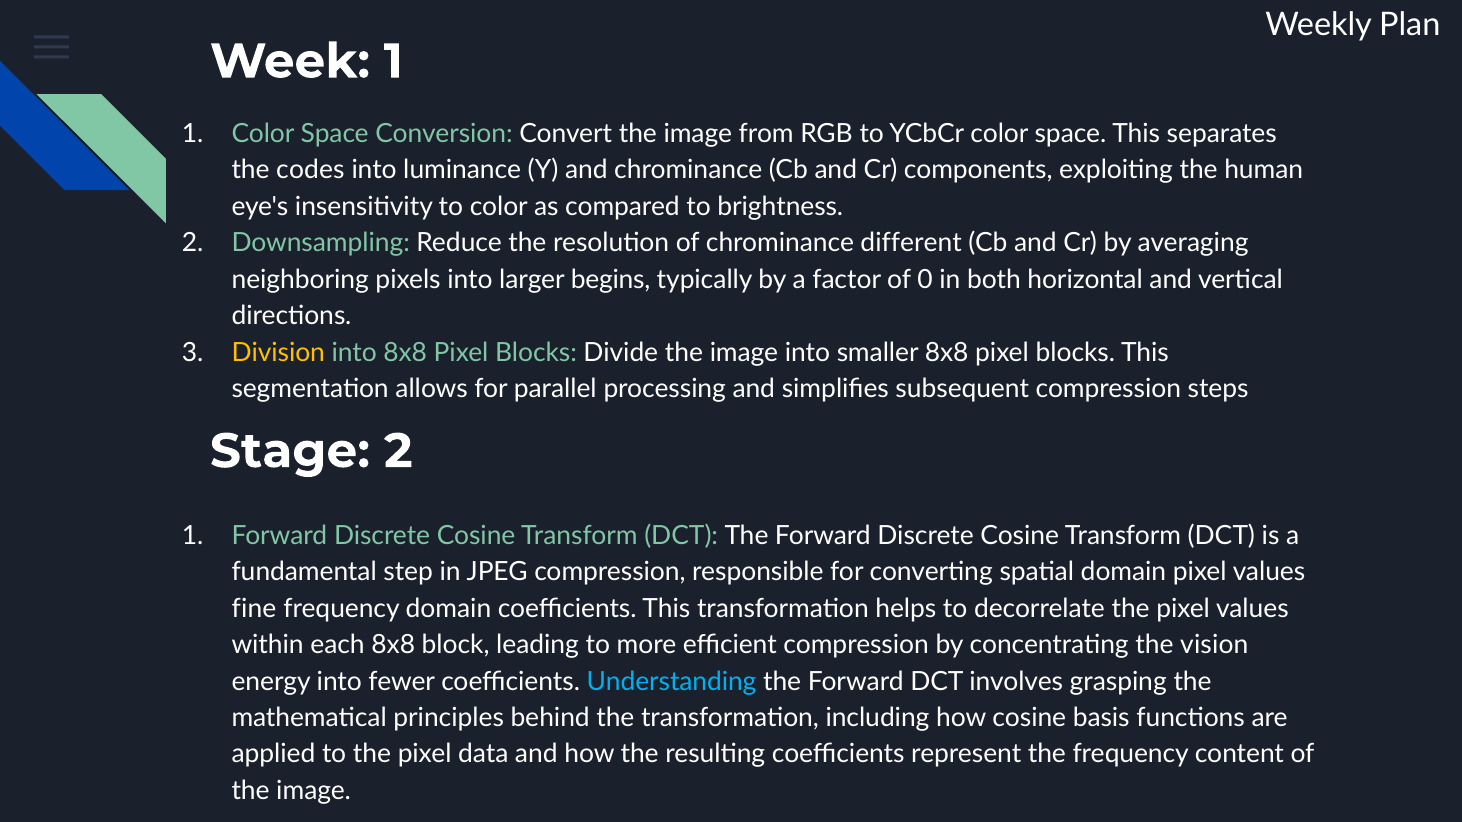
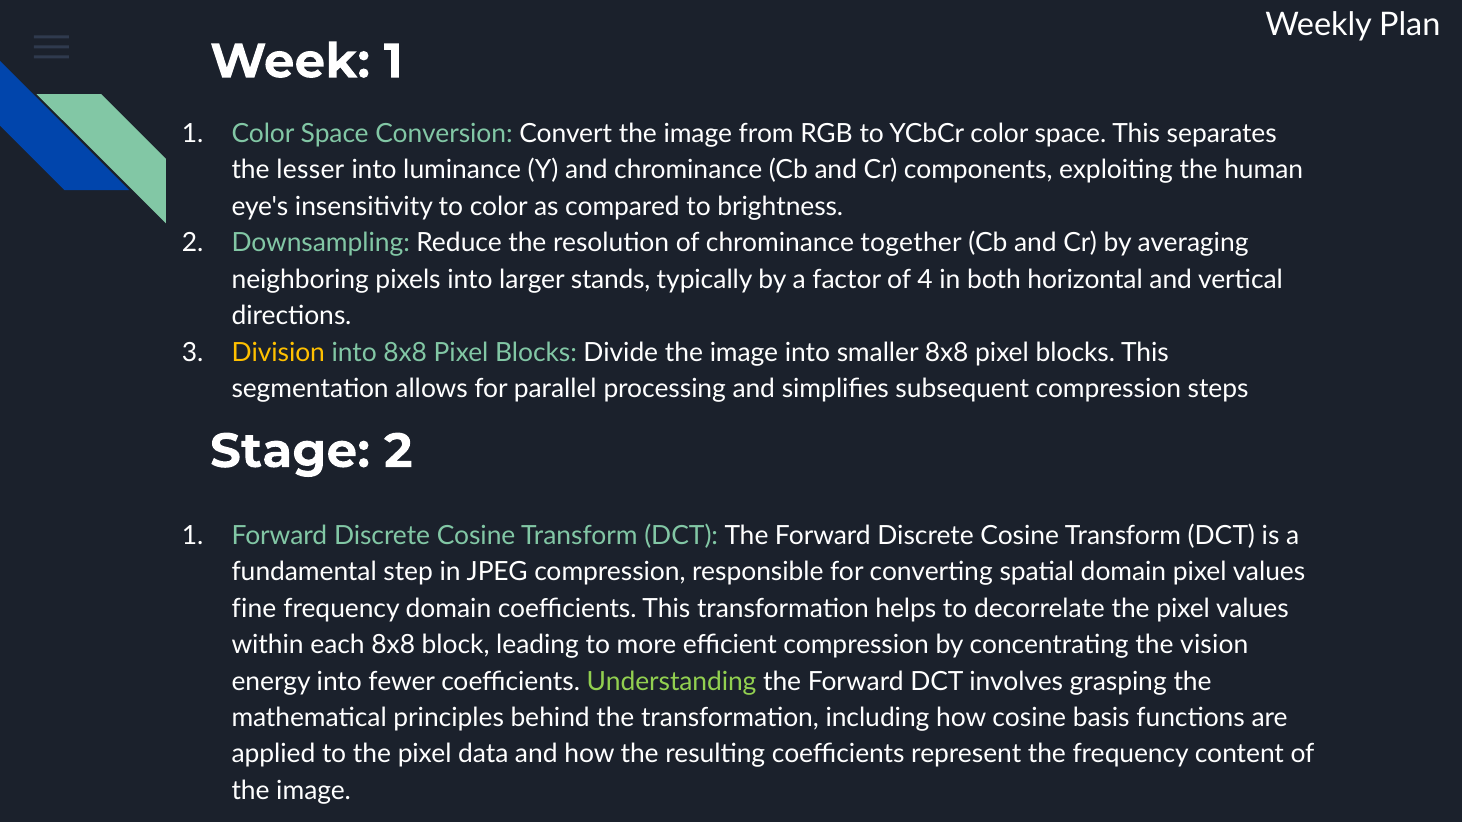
codes: codes -> lesser (310, 170)
different: different -> together (911, 243)
begins: begins -> stands (611, 280)
0: 0 -> 4 (925, 280)
Understanding colour: light blue -> light green (672, 682)
